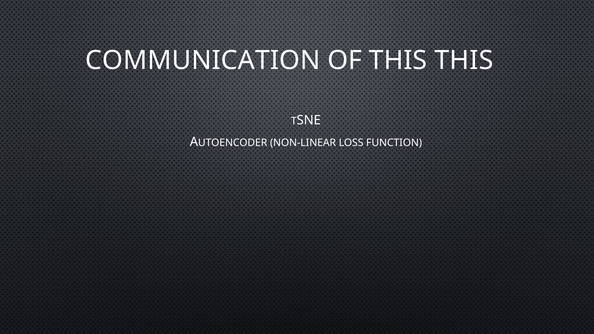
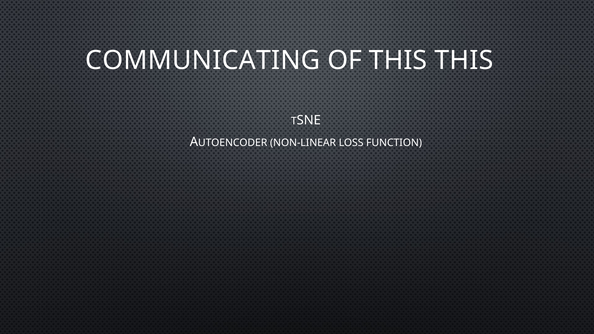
COMMUNICATION: COMMUNICATION -> COMMUNICATING (203, 60)
